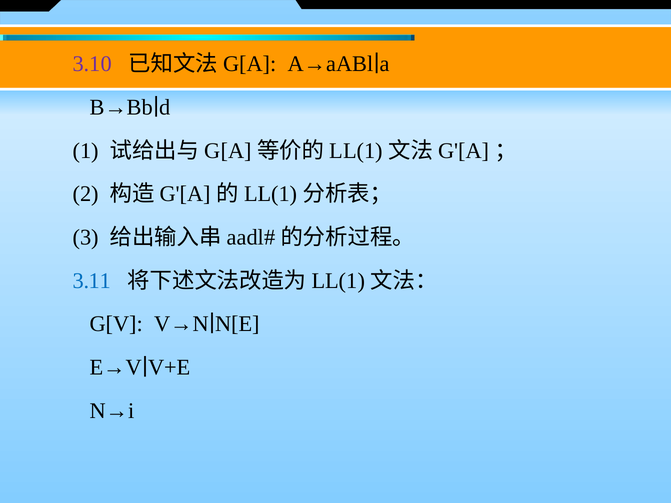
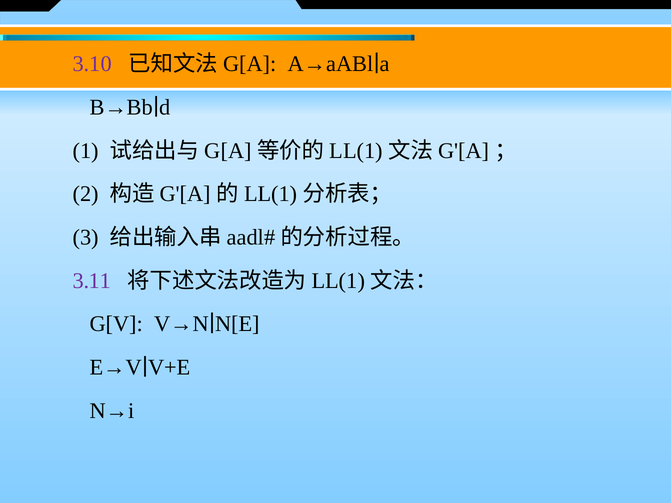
3.11 colour: blue -> purple (92, 281)
